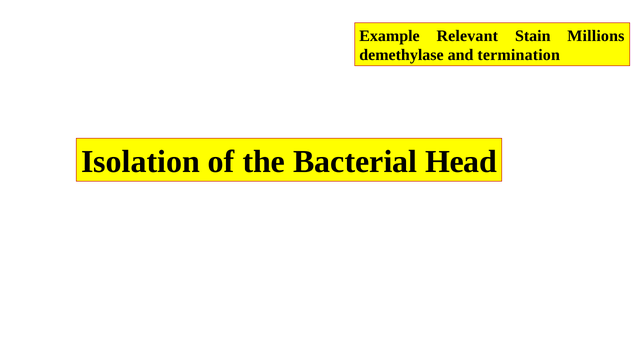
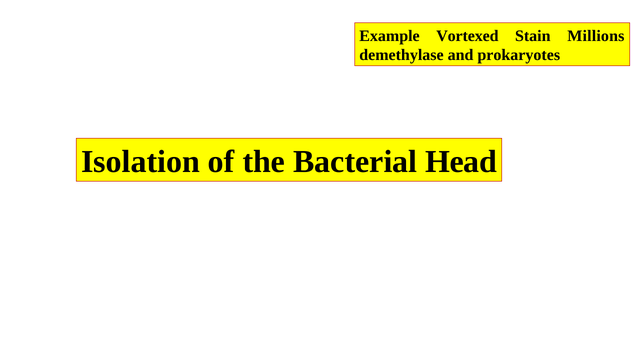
Relevant: Relevant -> Vortexed (467, 36)
termination: termination -> prokaryotes (519, 55)
